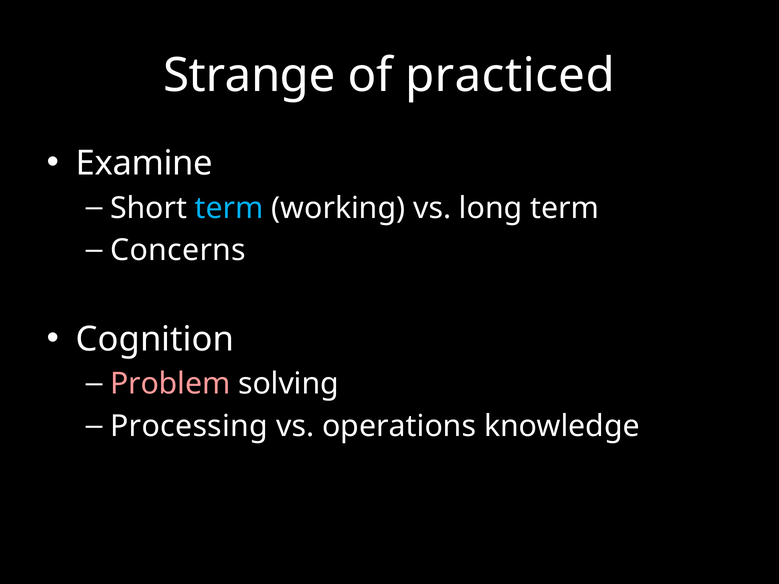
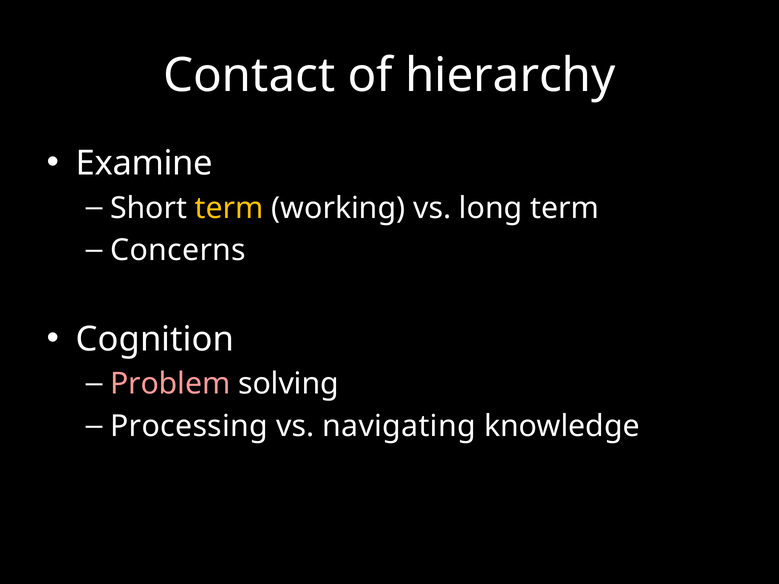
Strange: Strange -> Contact (249, 75)
practiced: practiced -> hierarchy (510, 75)
term colour: light blue -> yellow (229, 208)
operations: operations -> navigating (399, 426)
